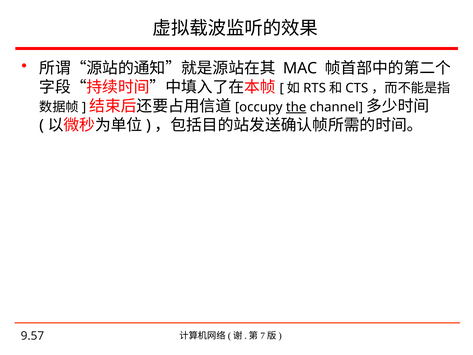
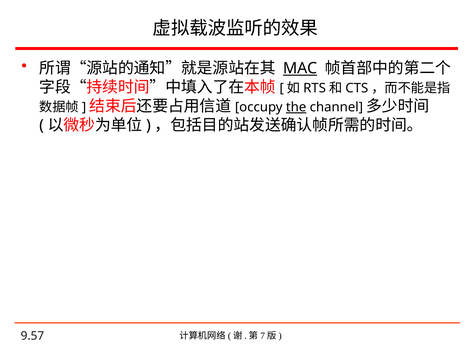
MAC underline: none -> present (300, 68)
